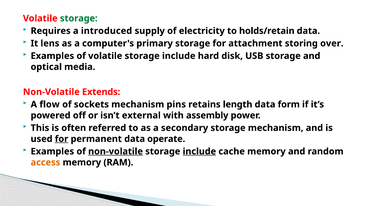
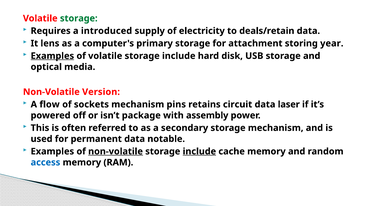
holds/retain: holds/retain -> deals/retain (267, 31)
over: over -> year (332, 43)
Examples underline: none -> present (52, 56)
Extends: Extends -> Version (101, 92)
length: length -> circuit (238, 105)
form: form -> laser (289, 105)
external: external -> package (141, 116)
for underline: present -> none (62, 139)
operate: operate -> notable (166, 139)
access colour: orange -> blue (45, 163)
